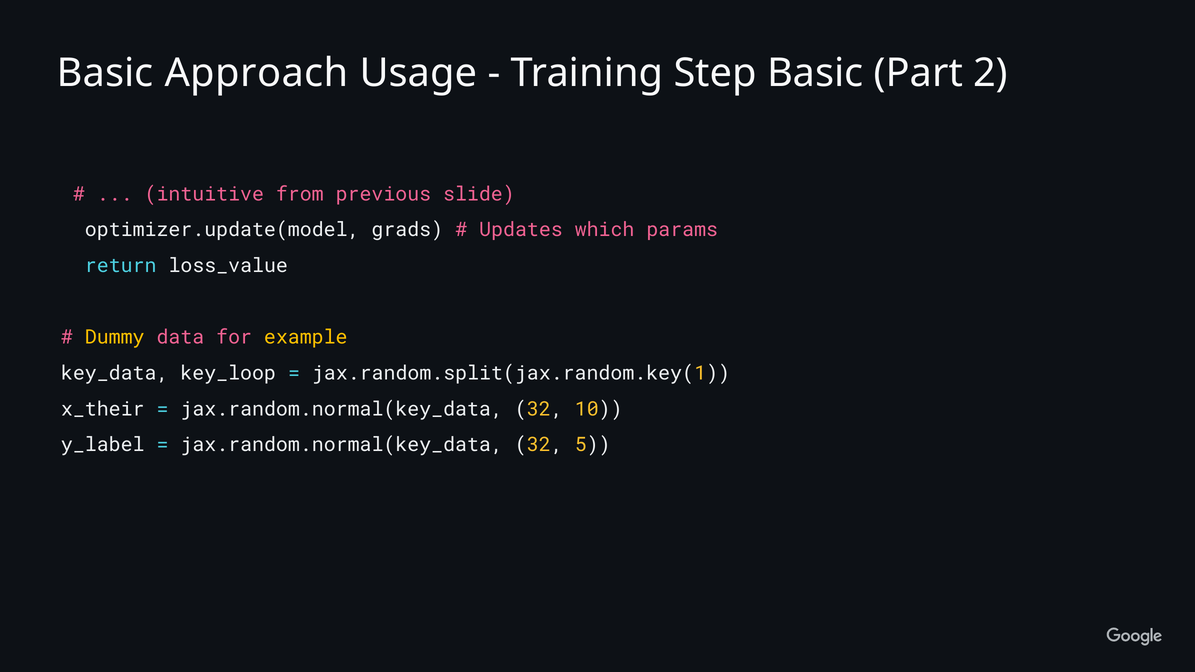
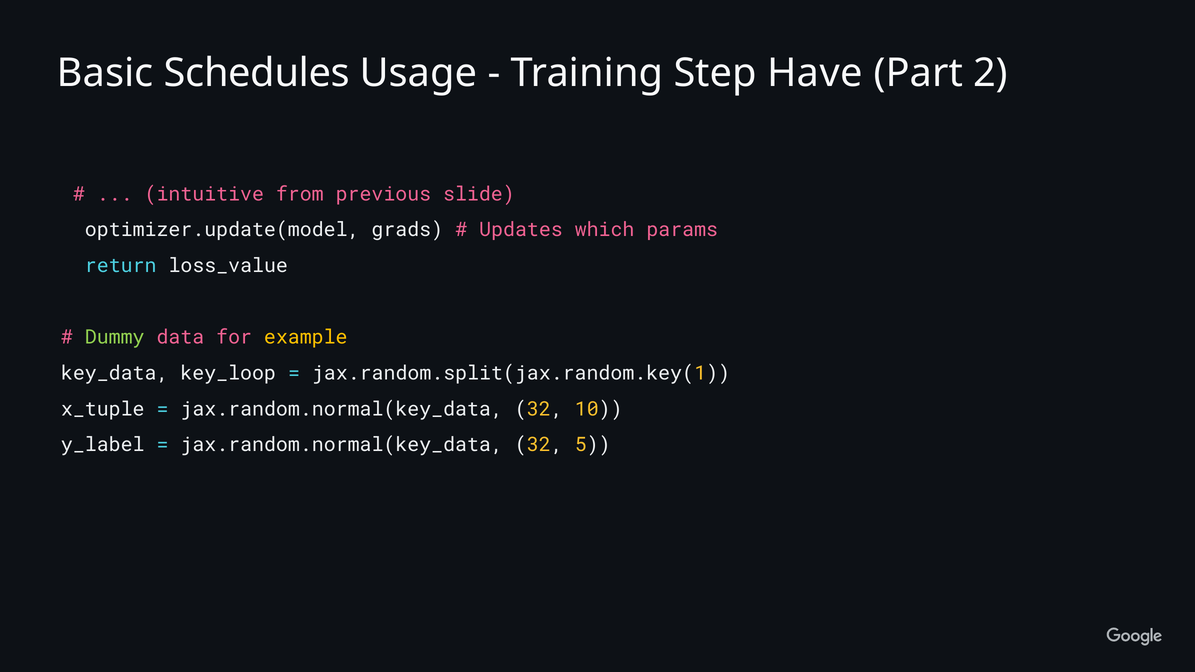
Approach: Approach -> Schedules (257, 73)
Step Basic: Basic -> Have (815, 73)
Dummy colour: yellow -> light green (115, 337)
x_their: x_their -> x_tuple (103, 409)
